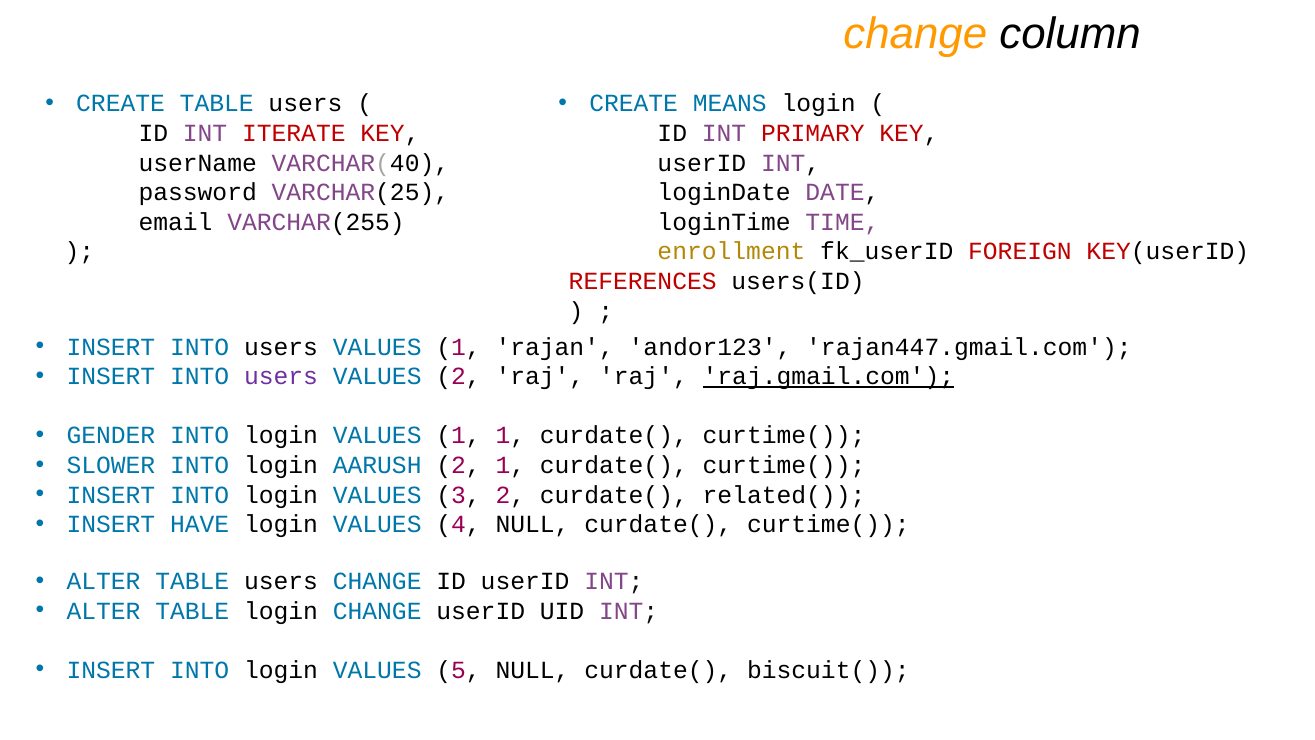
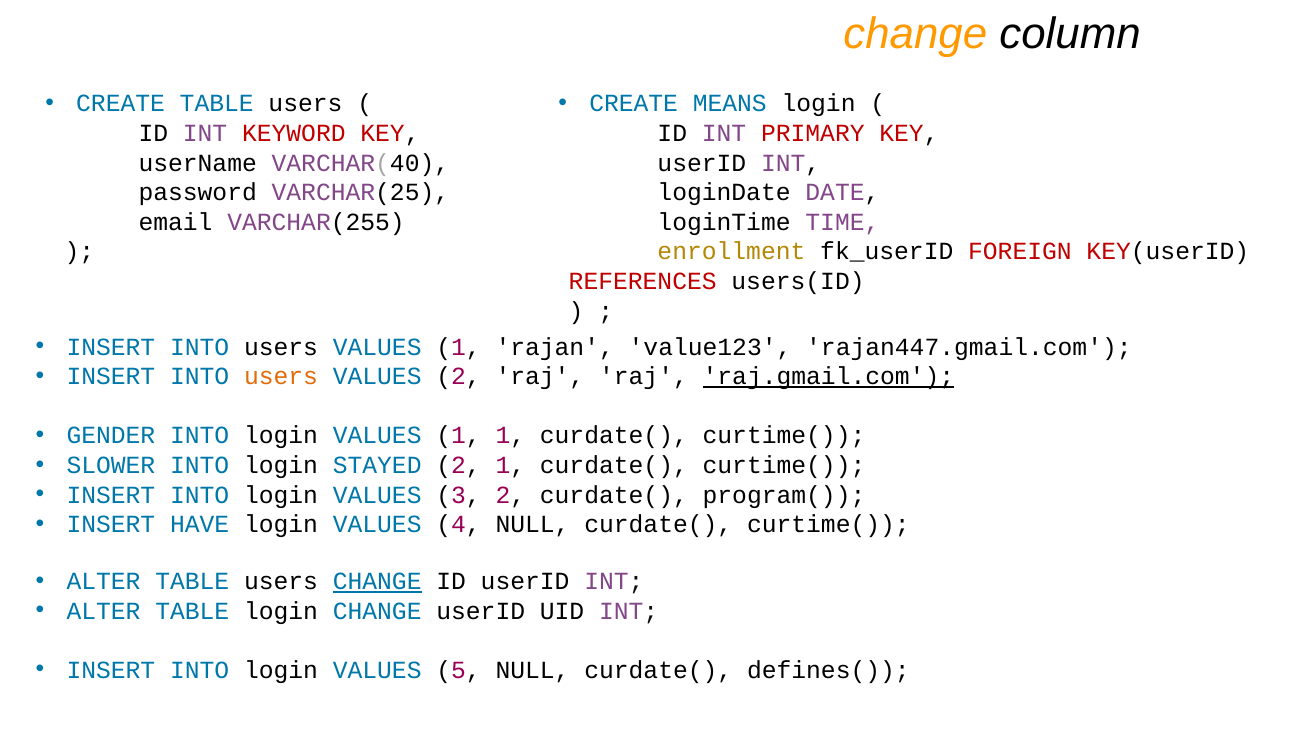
ITERATE: ITERATE -> KEYWORD (294, 133)
andor123: andor123 -> value123 (710, 347)
users colour: purple -> orange (281, 376)
AARUSH: AARUSH -> STAYED (377, 465)
related(: related( -> program( (784, 495)
CHANGE underline: none -> present (377, 581)
biscuit(: biscuit( -> defines( (828, 670)
